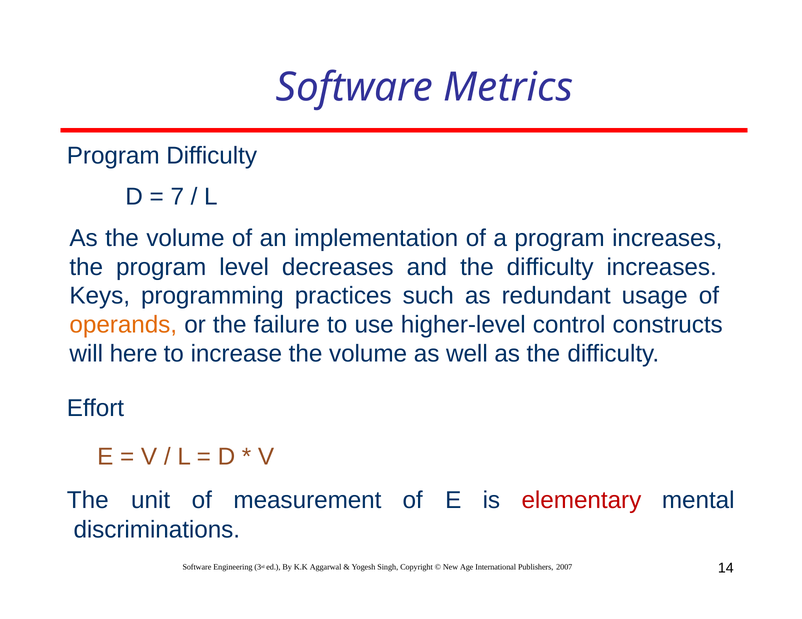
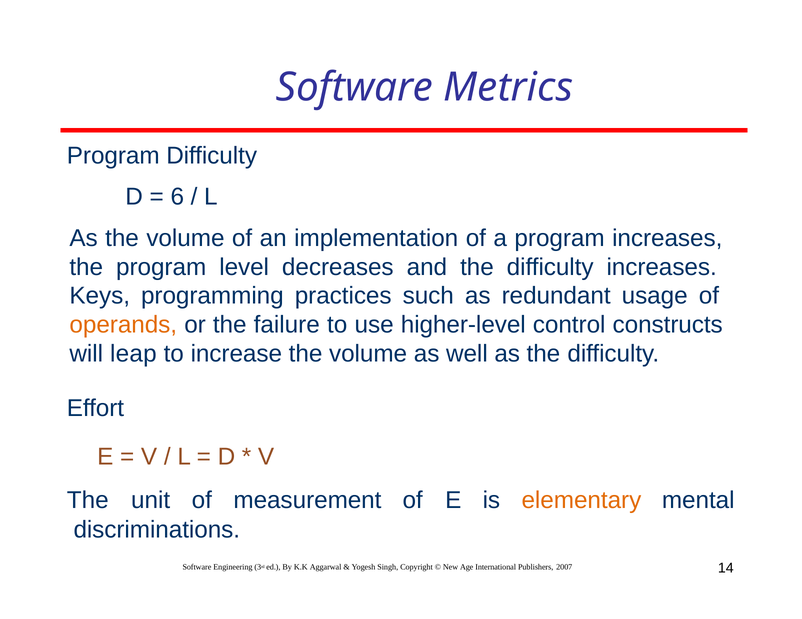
7: 7 -> 6 (177, 197)
here: here -> leap (133, 354)
elementary colour: red -> orange (581, 501)
